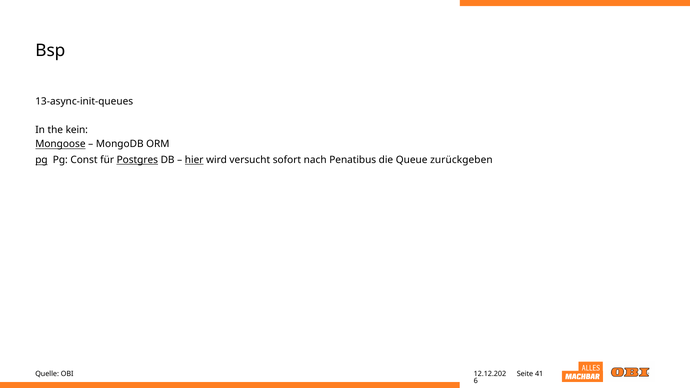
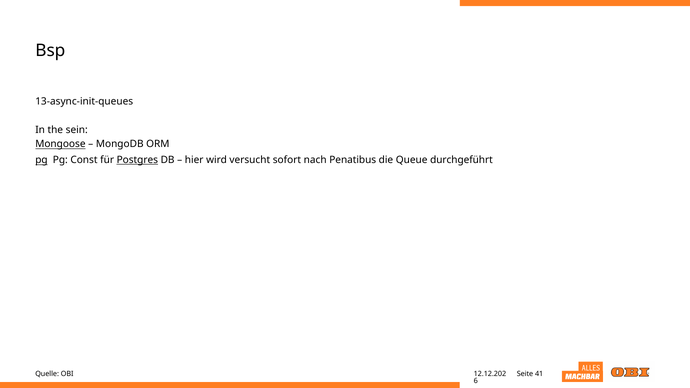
kein: kein -> sein (77, 130)
hier underline: present -> none (194, 160)
zurückgeben: zurückgeben -> durchgeführt (461, 160)
